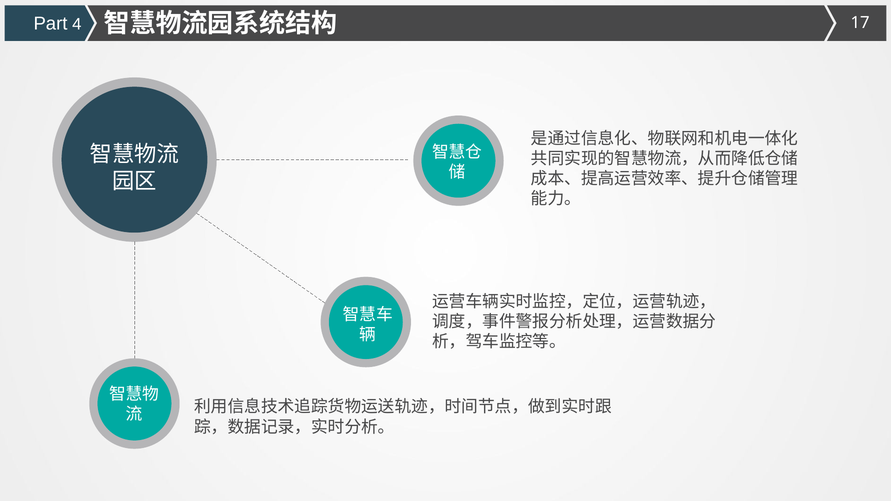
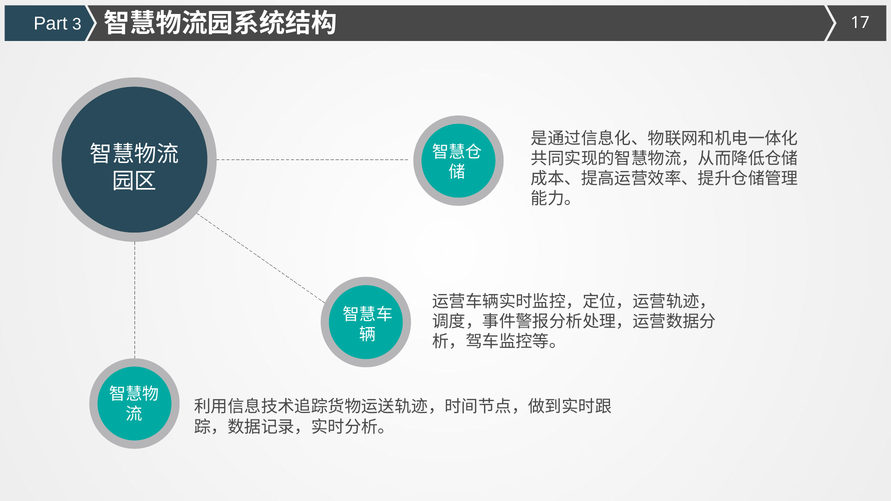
4: 4 -> 3 (77, 24)
